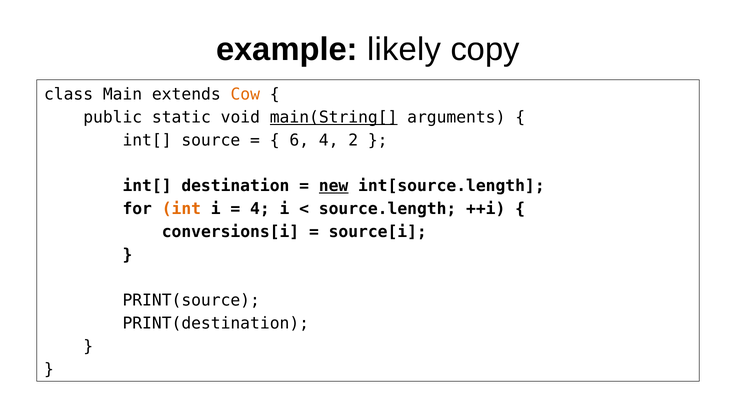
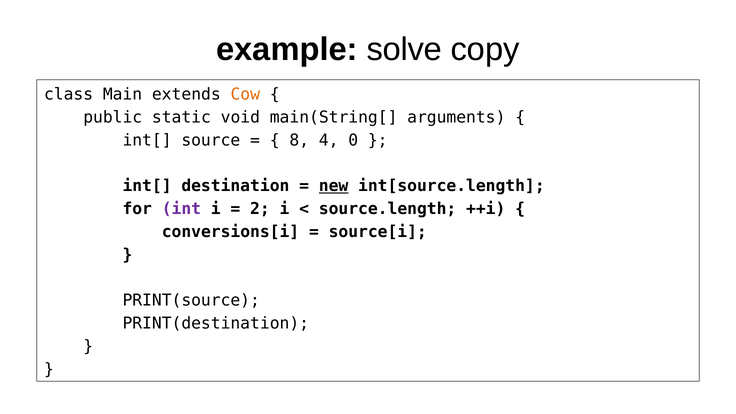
likely: likely -> solve (404, 50)
main(String[ underline: present -> none (334, 117)
6: 6 -> 8 (299, 140)
2: 2 -> 0 (353, 140)
int colour: orange -> purple (181, 209)
4: 4 -> 2 (260, 209)
